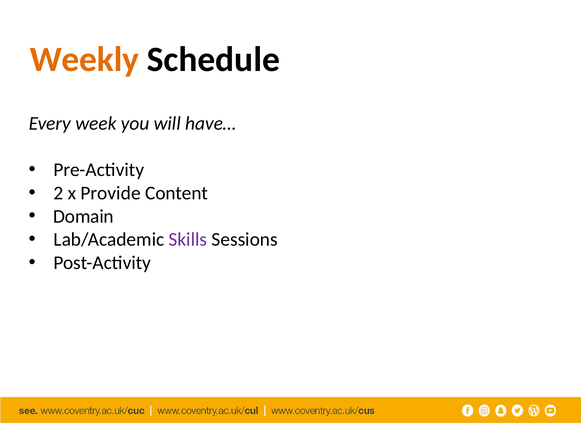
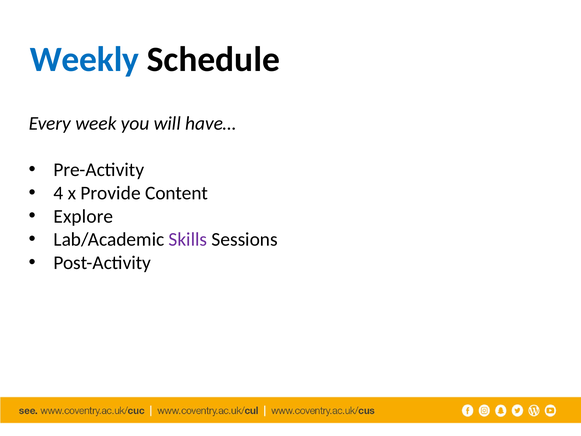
Weekly colour: orange -> blue (84, 59)
2: 2 -> 4 (58, 193)
Domain: Domain -> Explore (83, 216)
